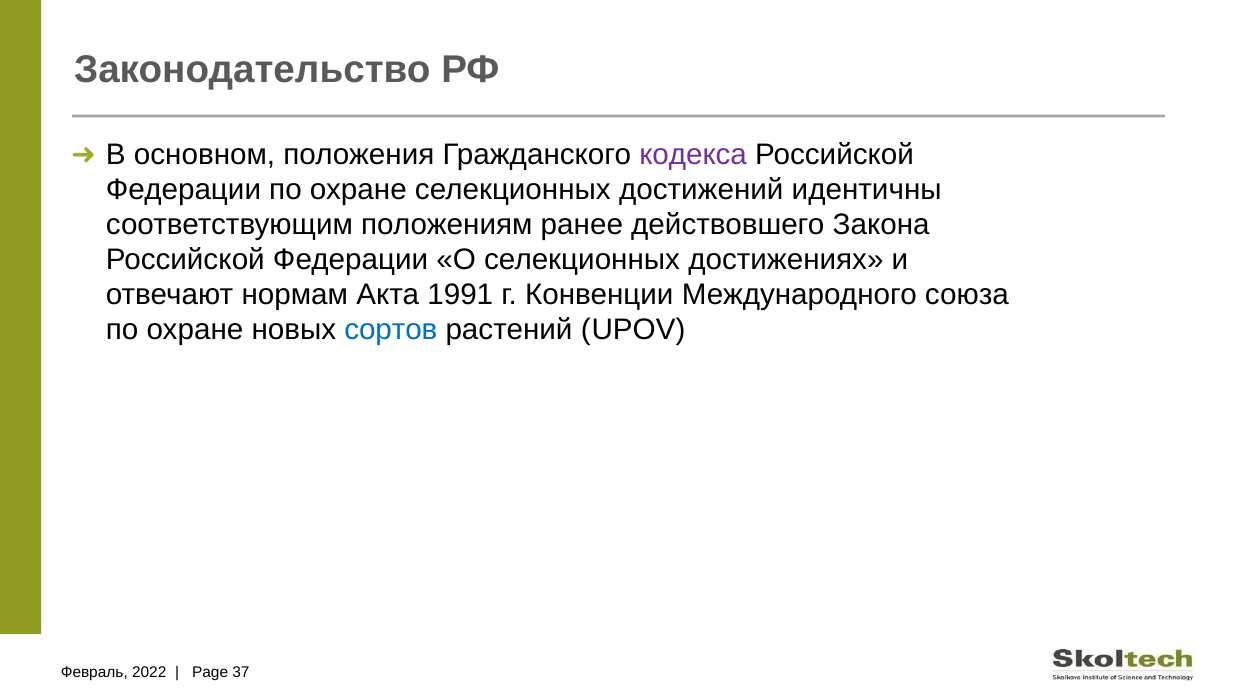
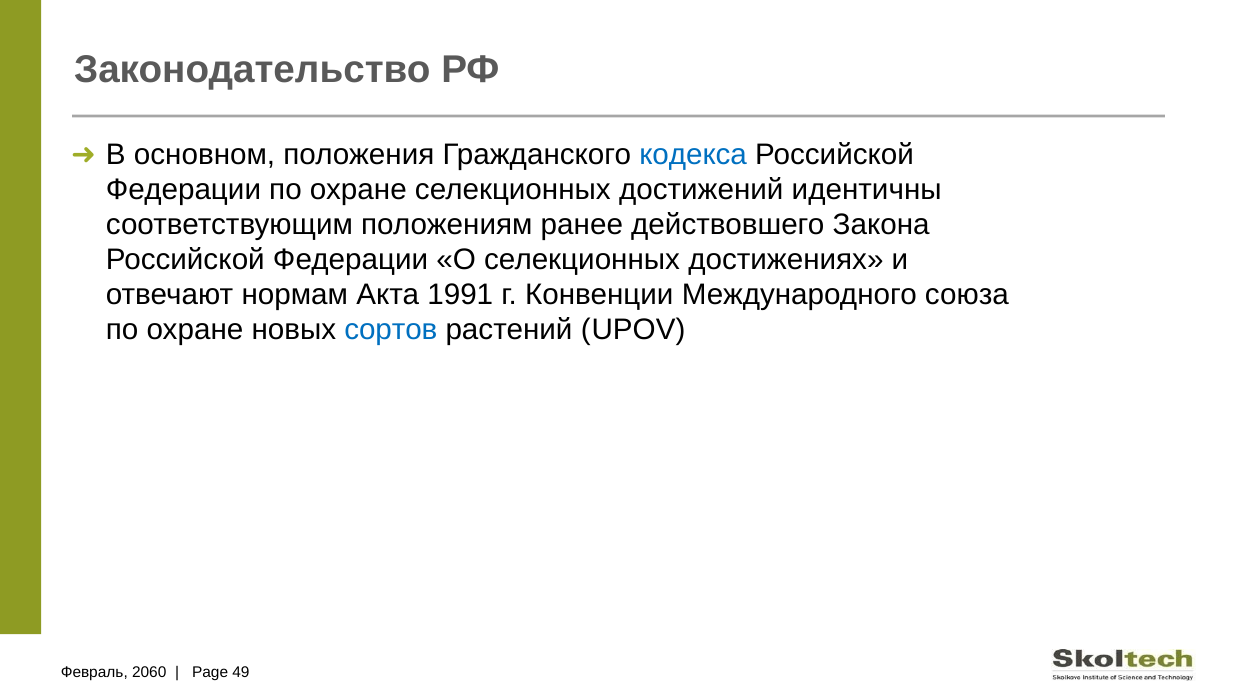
кодекса colour: purple -> blue (693, 155)
2022: 2022 -> 2060 (149, 672)
37: 37 -> 49 (241, 672)
